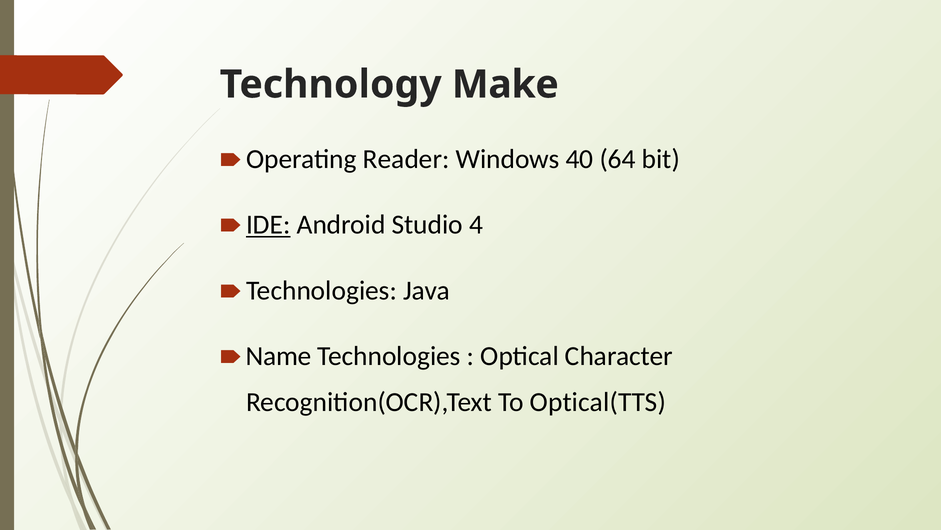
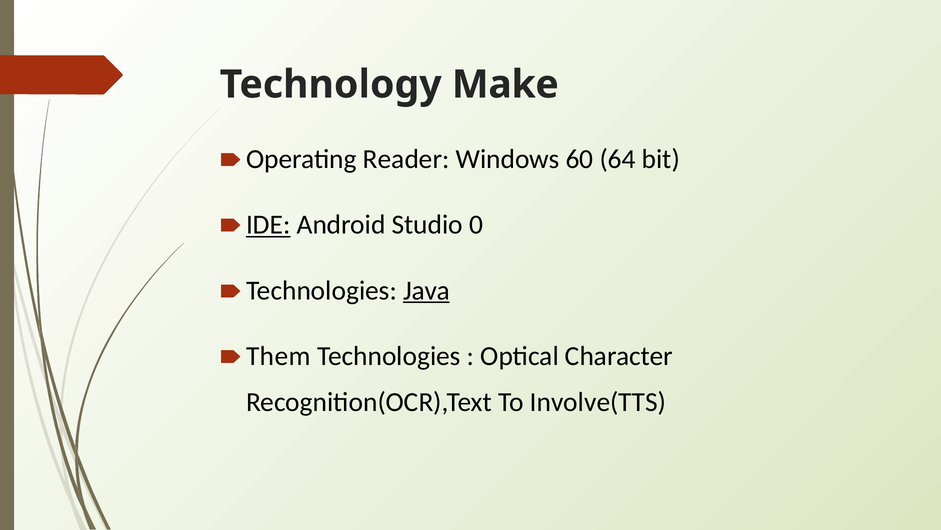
40: 40 -> 60 (579, 159)
4: 4 -> 0 (476, 225)
Java underline: none -> present (427, 290)
Name: Name -> Them (278, 356)
Optical(TTS: Optical(TTS -> Involve(TTS (598, 402)
